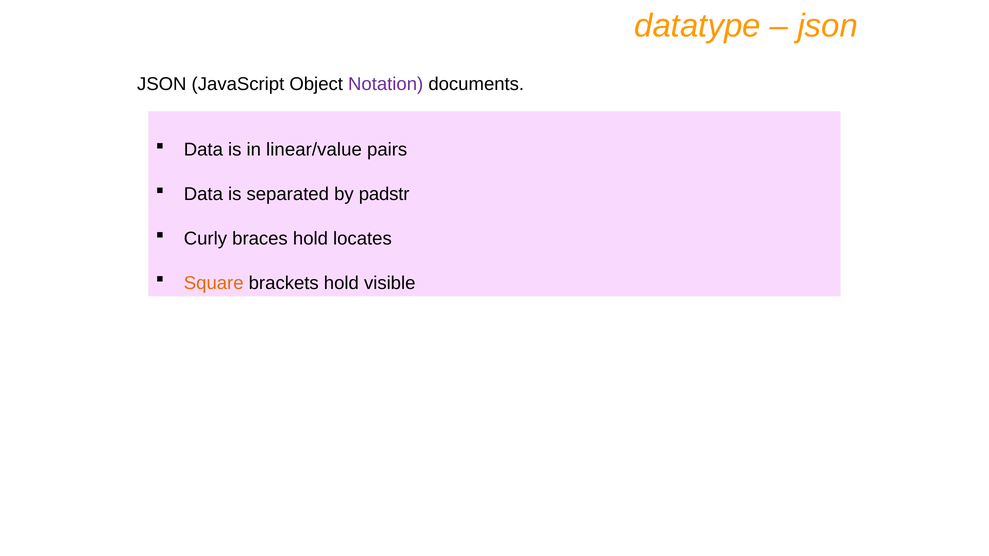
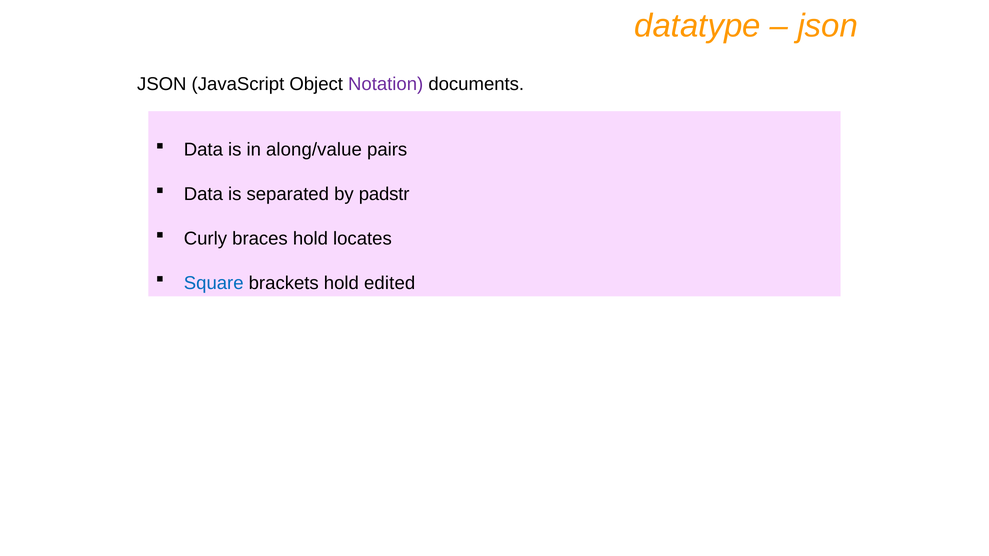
linear/value: linear/value -> along/value (314, 150)
Square colour: orange -> blue (214, 283)
visible: visible -> edited (390, 283)
